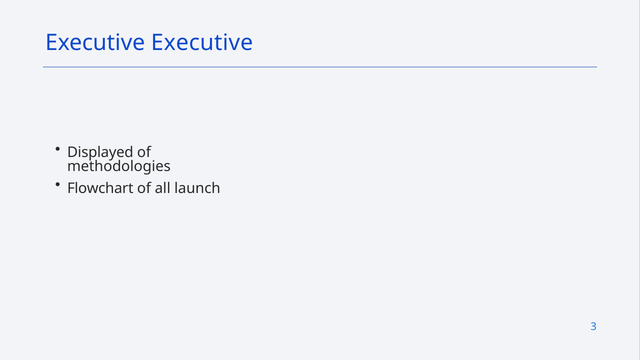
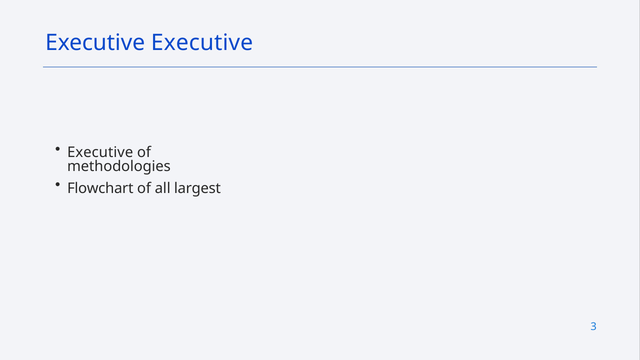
Displayed: Displayed -> Executive (100, 153)
launch: launch -> largest (197, 188)
